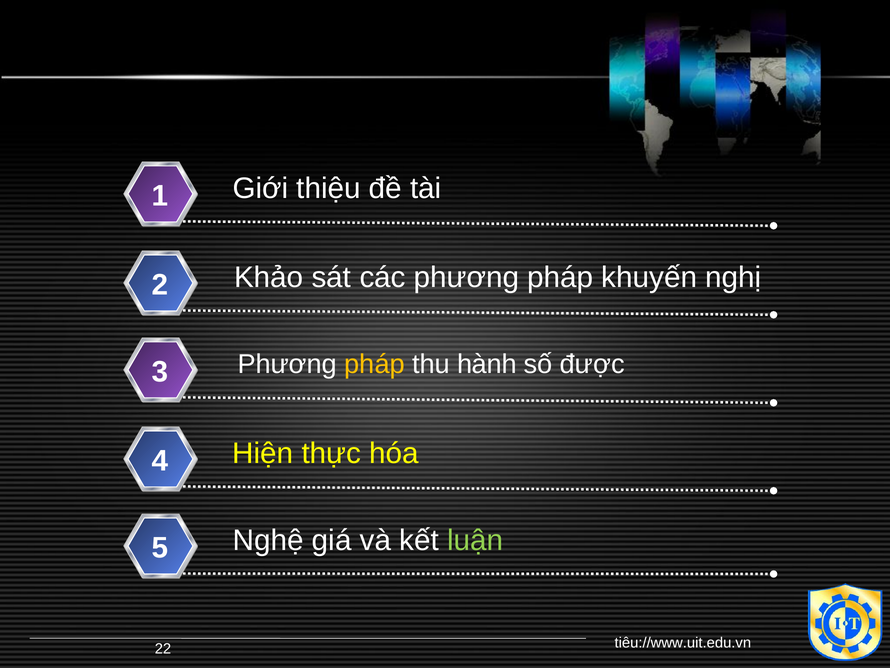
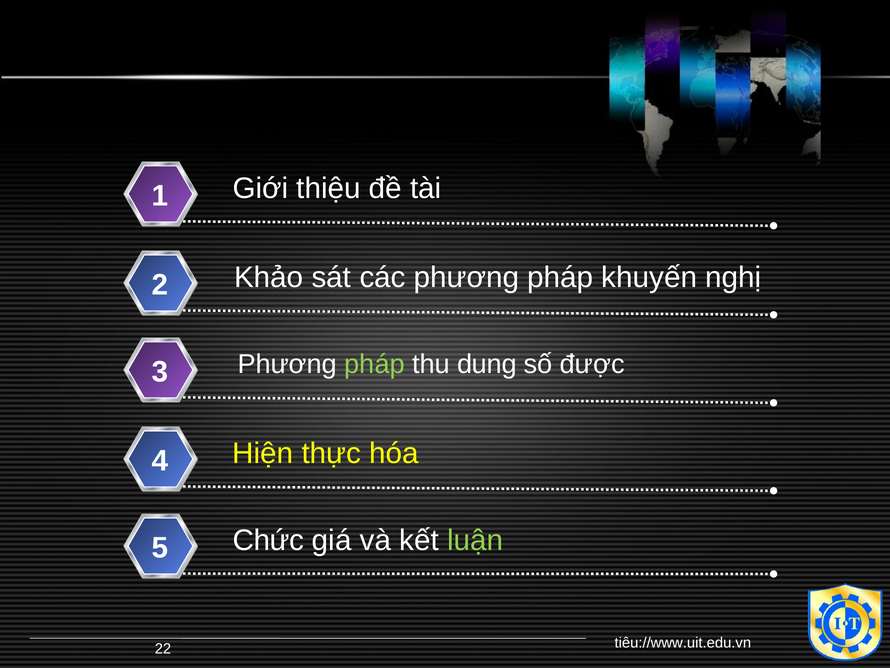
pháp colour: yellow -> light green (375, 364)
hành: hành -> dung (487, 364)
Nghệ: Nghệ -> Chức (268, 540)
